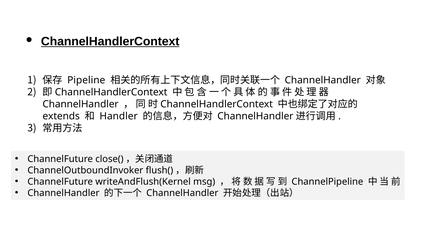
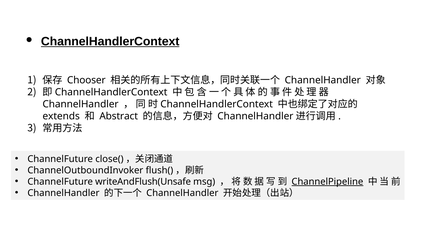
Pipeline: Pipeline -> Chooser (86, 80)
Handler: Handler -> Abstract (119, 116)
writeAndFlush(Kernel: writeAndFlush(Kernel -> writeAndFlush(Unsafe (143, 182)
ChannelPipeline underline: none -> present (327, 182)
